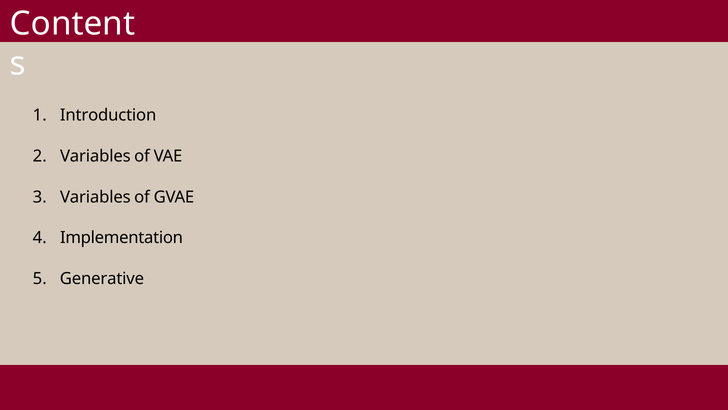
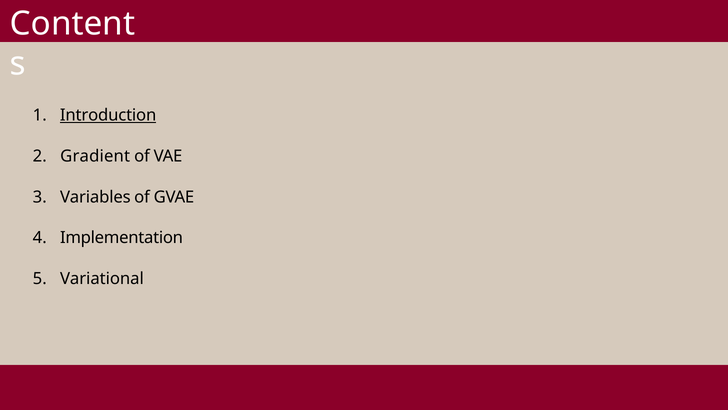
Introduction underline: none -> present (108, 115)
Variables: Variables -> Gradient (95, 156)
Generative: Generative -> Variational (102, 278)
